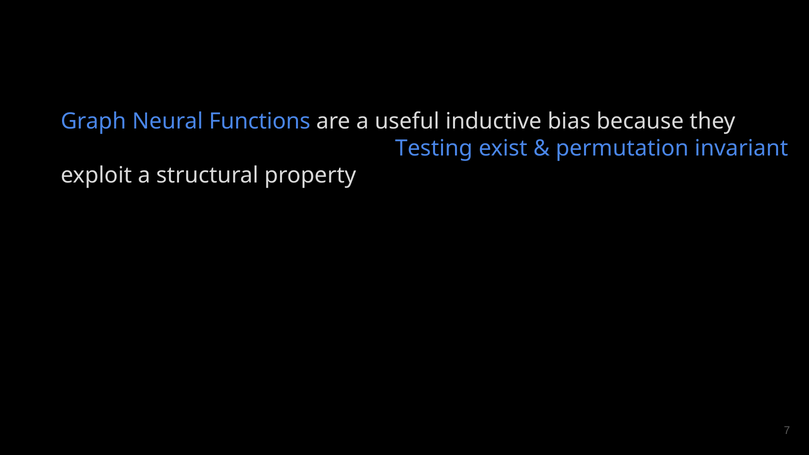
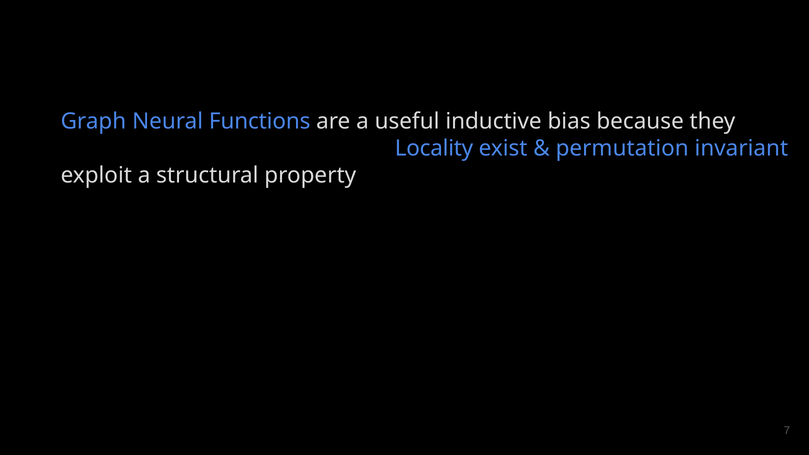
Testing: Testing -> Locality (434, 148)
